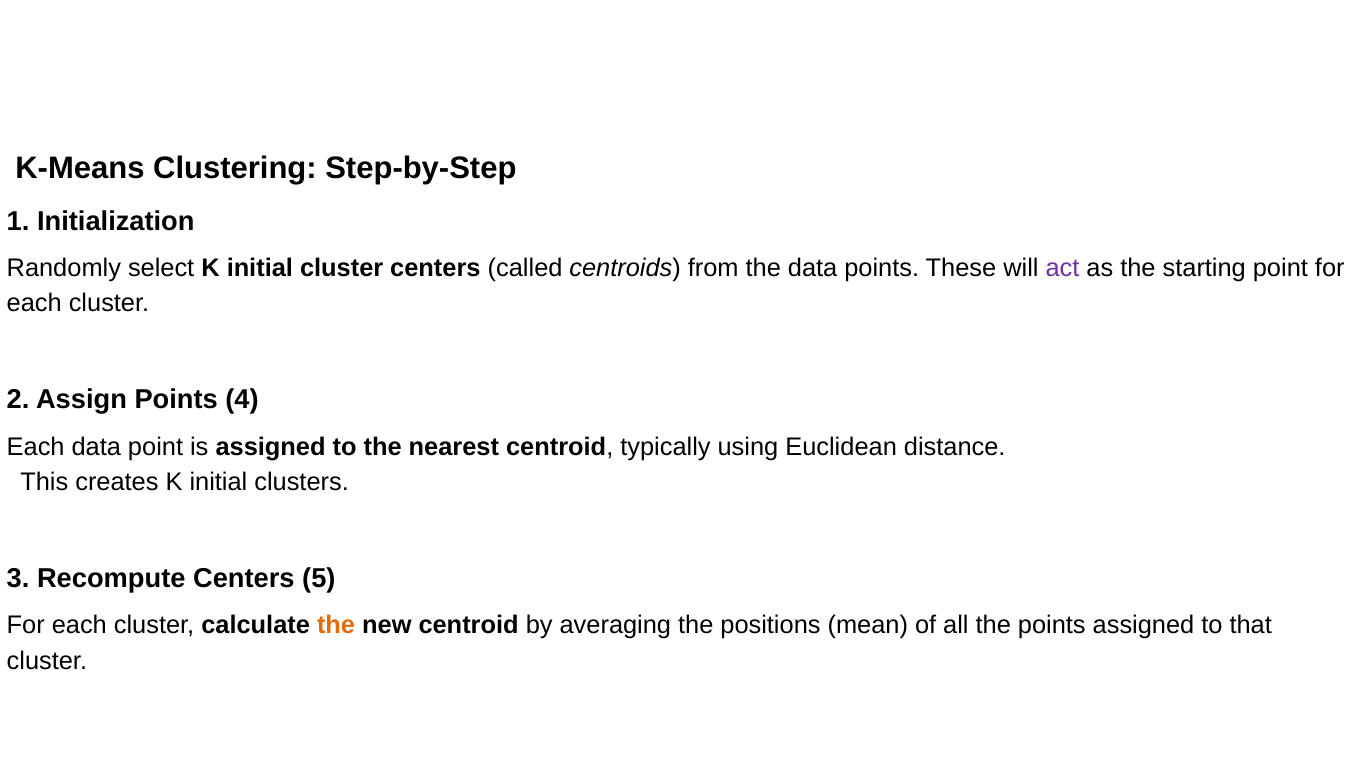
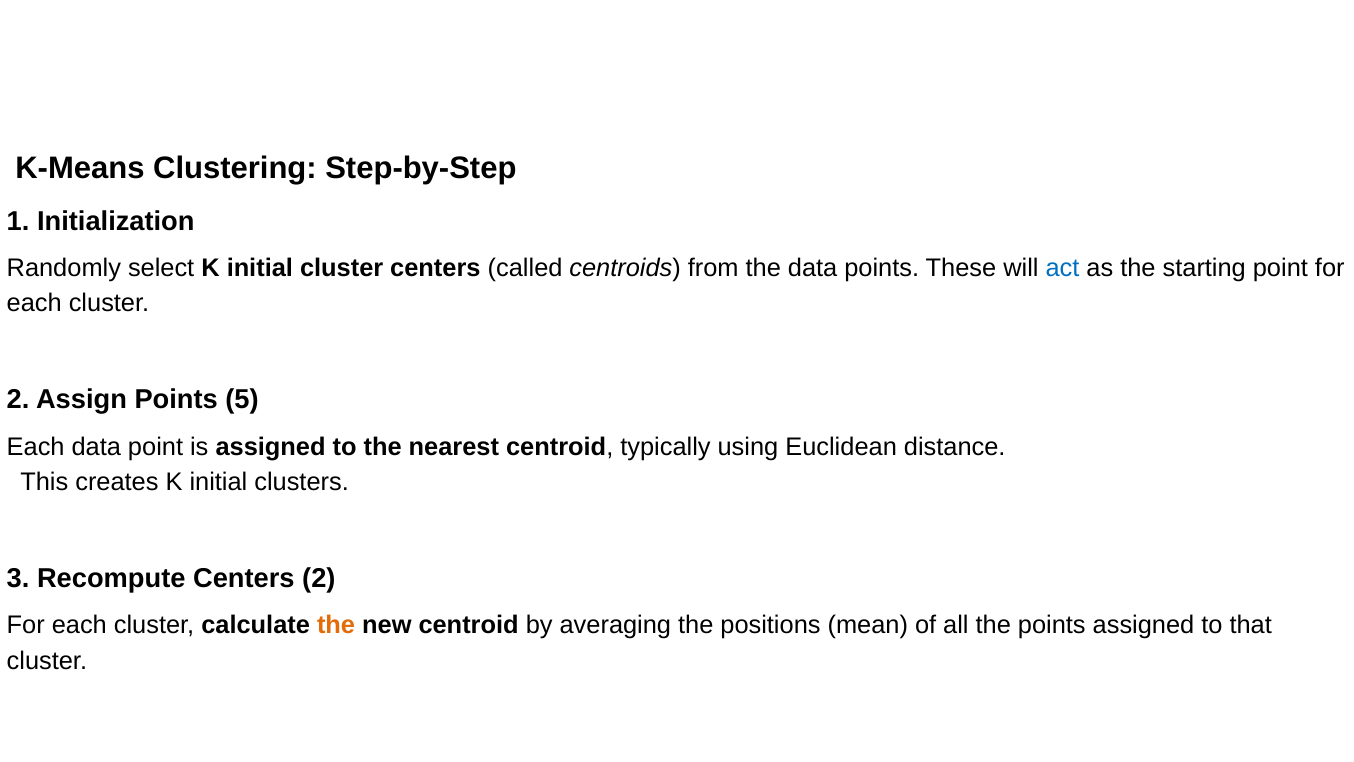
act colour: purple -> blue (1062, 268)
4: 4 -> 5 (242, 399)
Centers 5: 5 -> 2 (319, 578)
